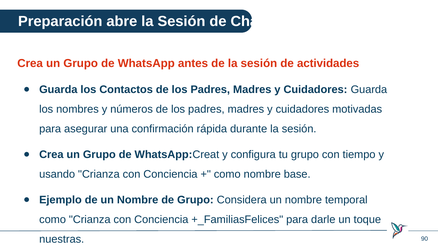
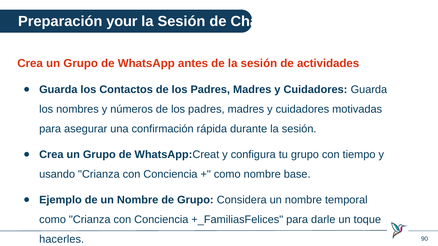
abre: abre -> your (122, 21)
nuestras: nuestras -> hacerles (62, 240)
